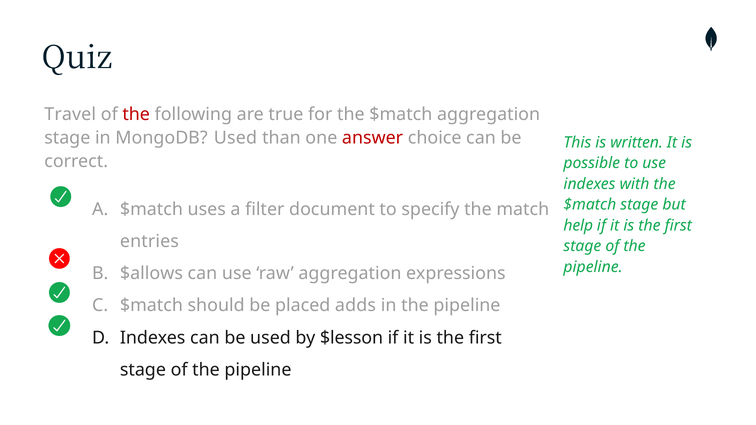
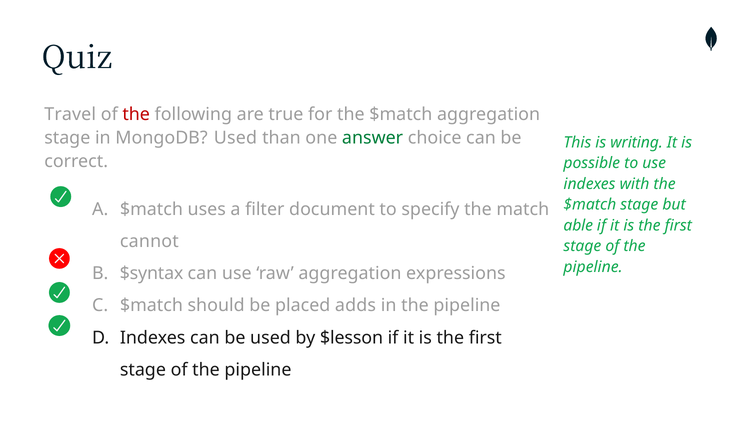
answer colour: red -> green (373, 138)
written: written -> writing (637, 142)
help: help -> able (578, 226)
entries: entries -> cannot (149, 242)
$allows: $allows -> $syntax (152, 274)
